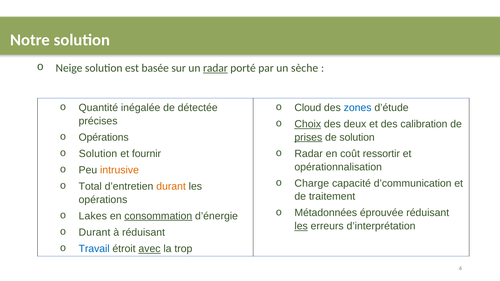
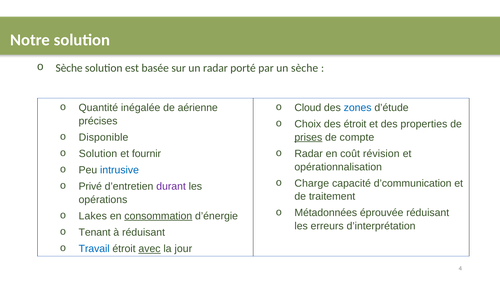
Neige: Neige -> Sèche (69, 68)
radar underline: present -> none (215, 68)
détectée: détectée -> aérienne (198, 108)
Choix underline: present -> none (308, 124)
des deux: deux -> étroit (355, 124)
calibration: calibration -> properties (424, 124)
de solution: solution -> compte (357, 137)
Opérations: Opérations -> Disponible (104, 137)
ressortir: ressortir -> révision (381, 154)
intrusive colour: orange -> blue (119, 170)
Total: Total -> Privé (90, 187)
durant colour: orange -> purple (171, 187)
les underline: present -> none (301, 226)
Durant: Durant -> Tenant (95, 233)
trop: trop -> jour (183, 249)
